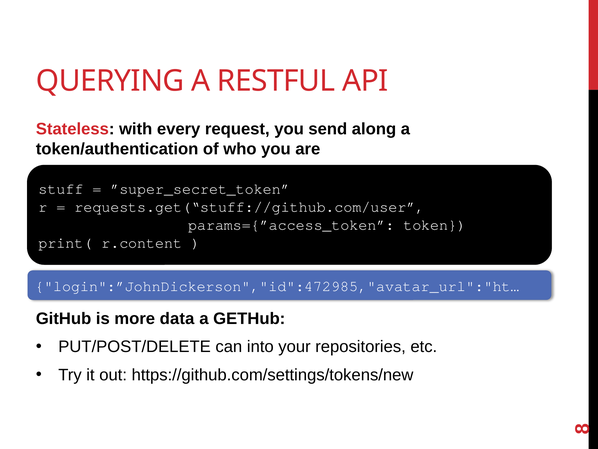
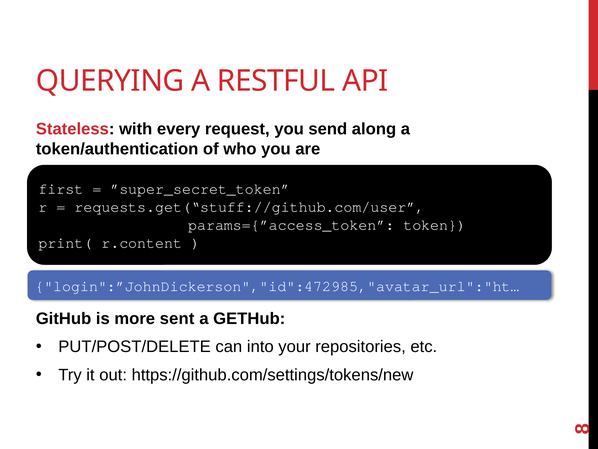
stuff: stuff -> first (61, 189)
data: data -> sent (177, 318)
